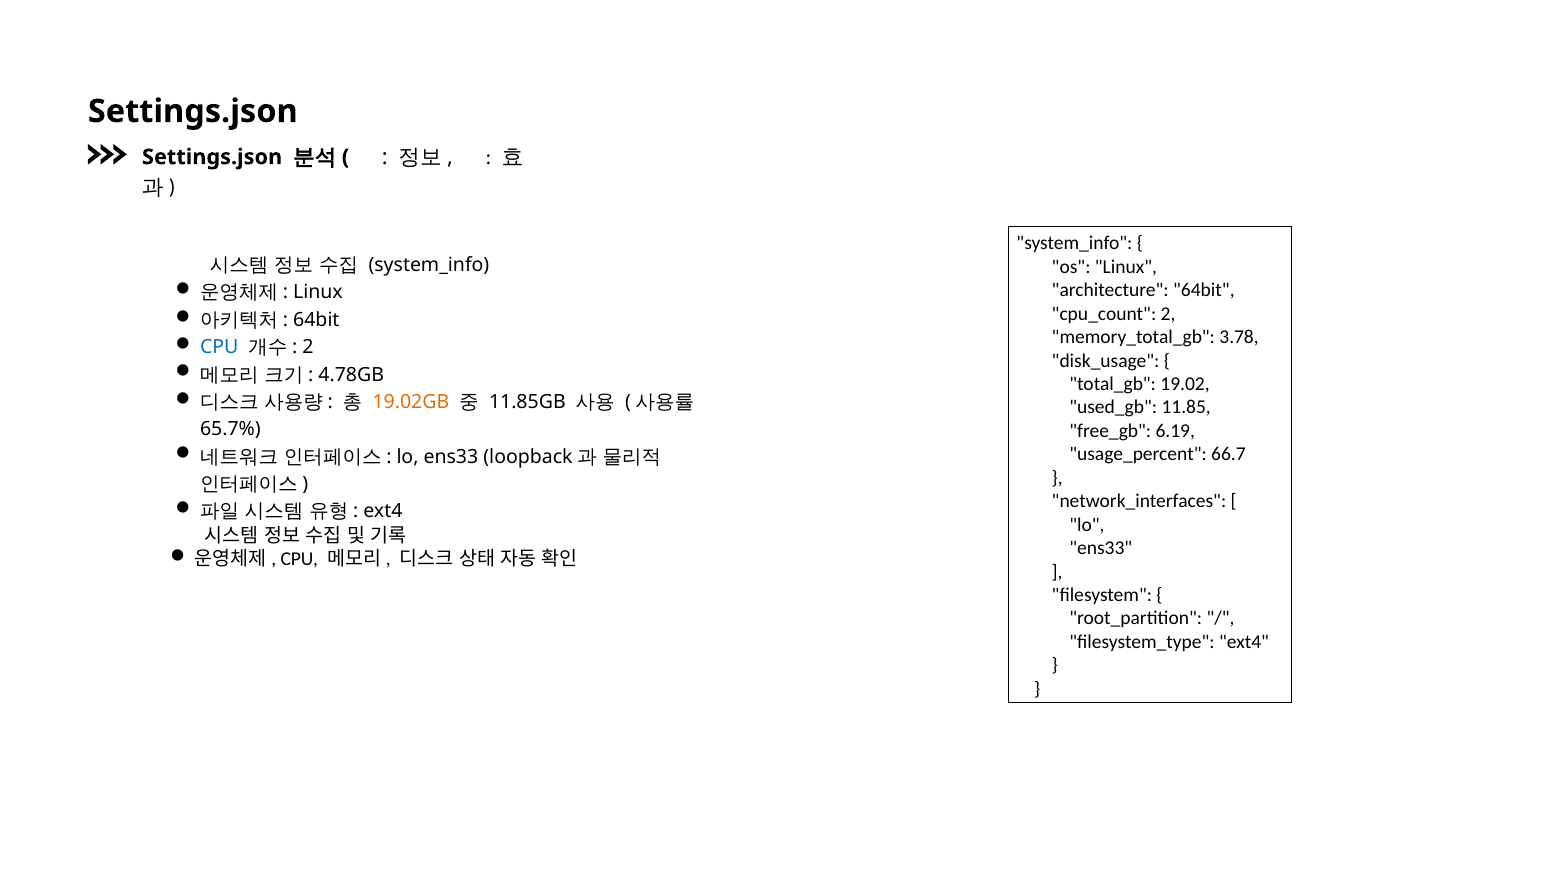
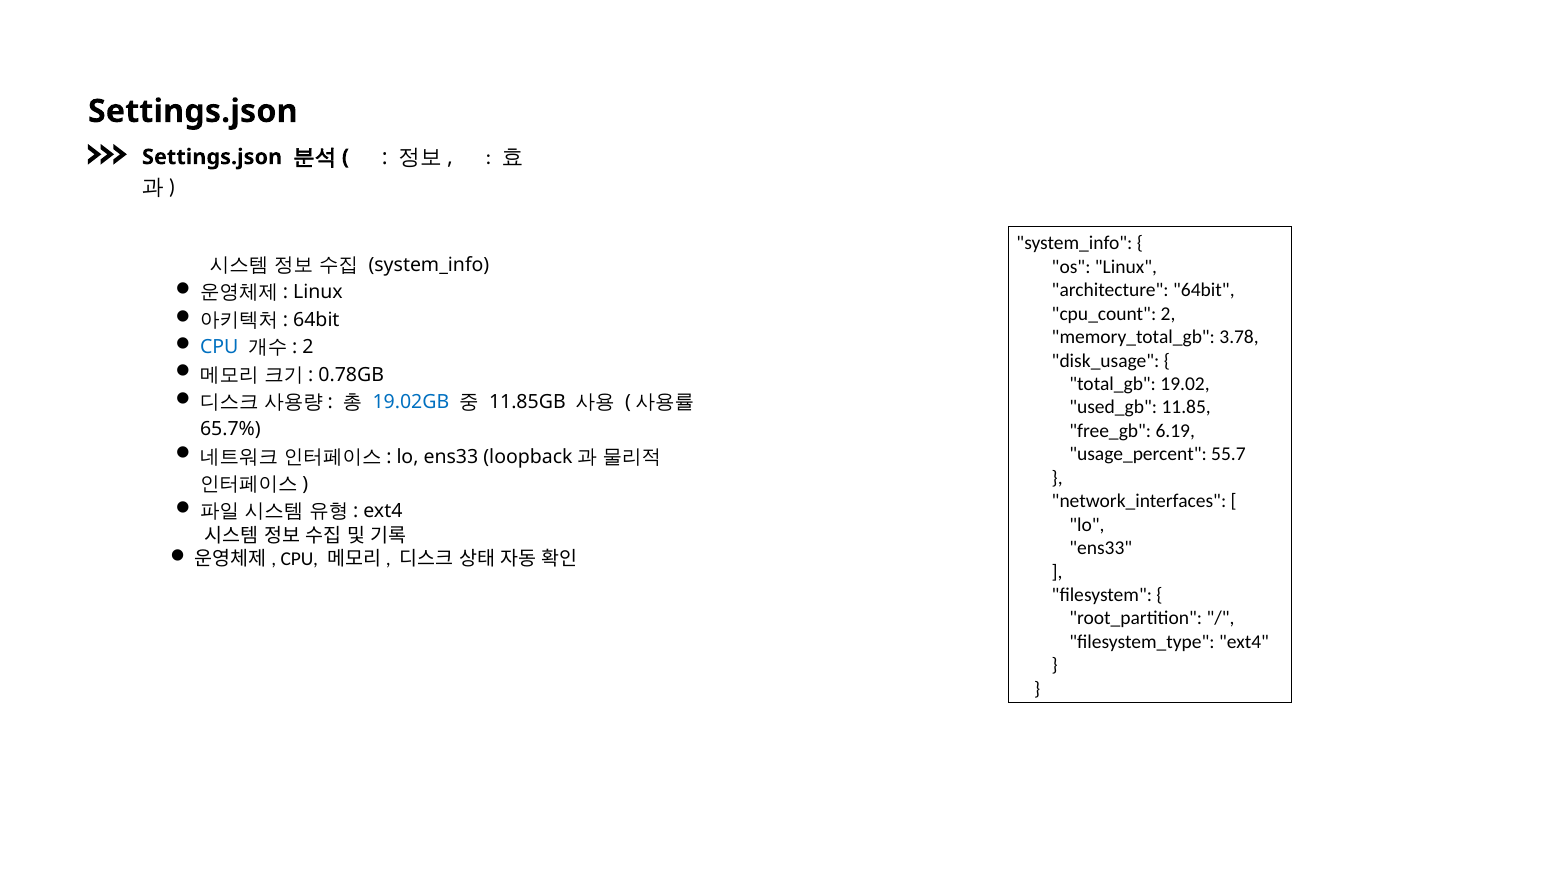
4.78GB: 4.78GB -> 0.78GB (351, 374)
19.02GB colour: orange -> blue (411, 402)
66.7: 66.7 -> 55.7 (1228, 454)
